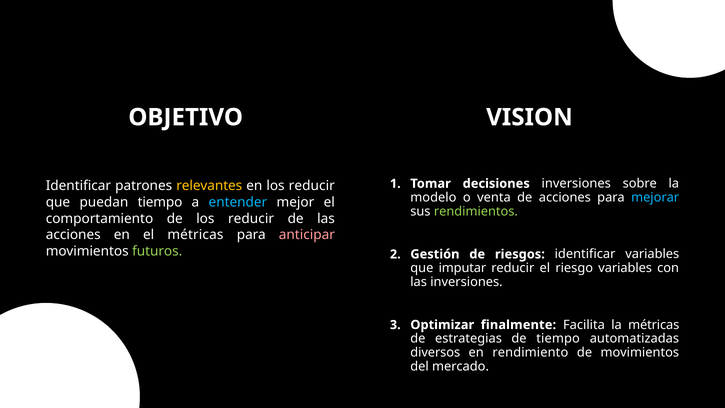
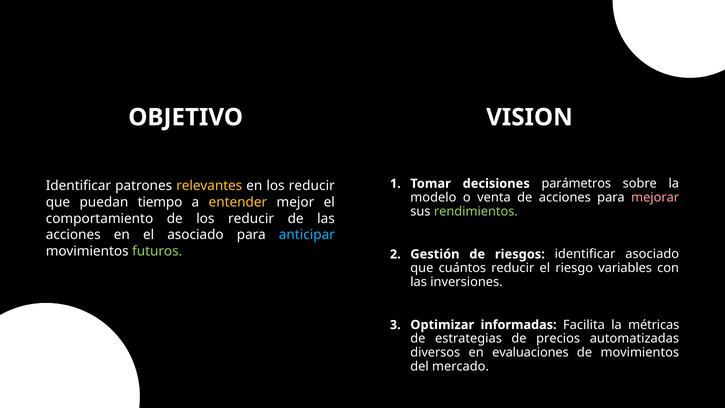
decisiones inversiones: inversiones -> parámetros (576, 183)
mejorar colour: light blue -> pink (655, 197)
entender colour: light blue -> yellow (238, 202)
el métricas: métricas -> asociado (195, 235)
anticipar colour: pink -> light blue (307, 235)
identificar variables: variables -> asociado (652, 254)
imputar: imputar -> cuántos (462, 268)
finalmente: finalmente -> informadas (519, 325)
de tiempo: tiempo -> precios (558, 339)
rendimiento: rendimiento -> evaluaciones (530, 352)
